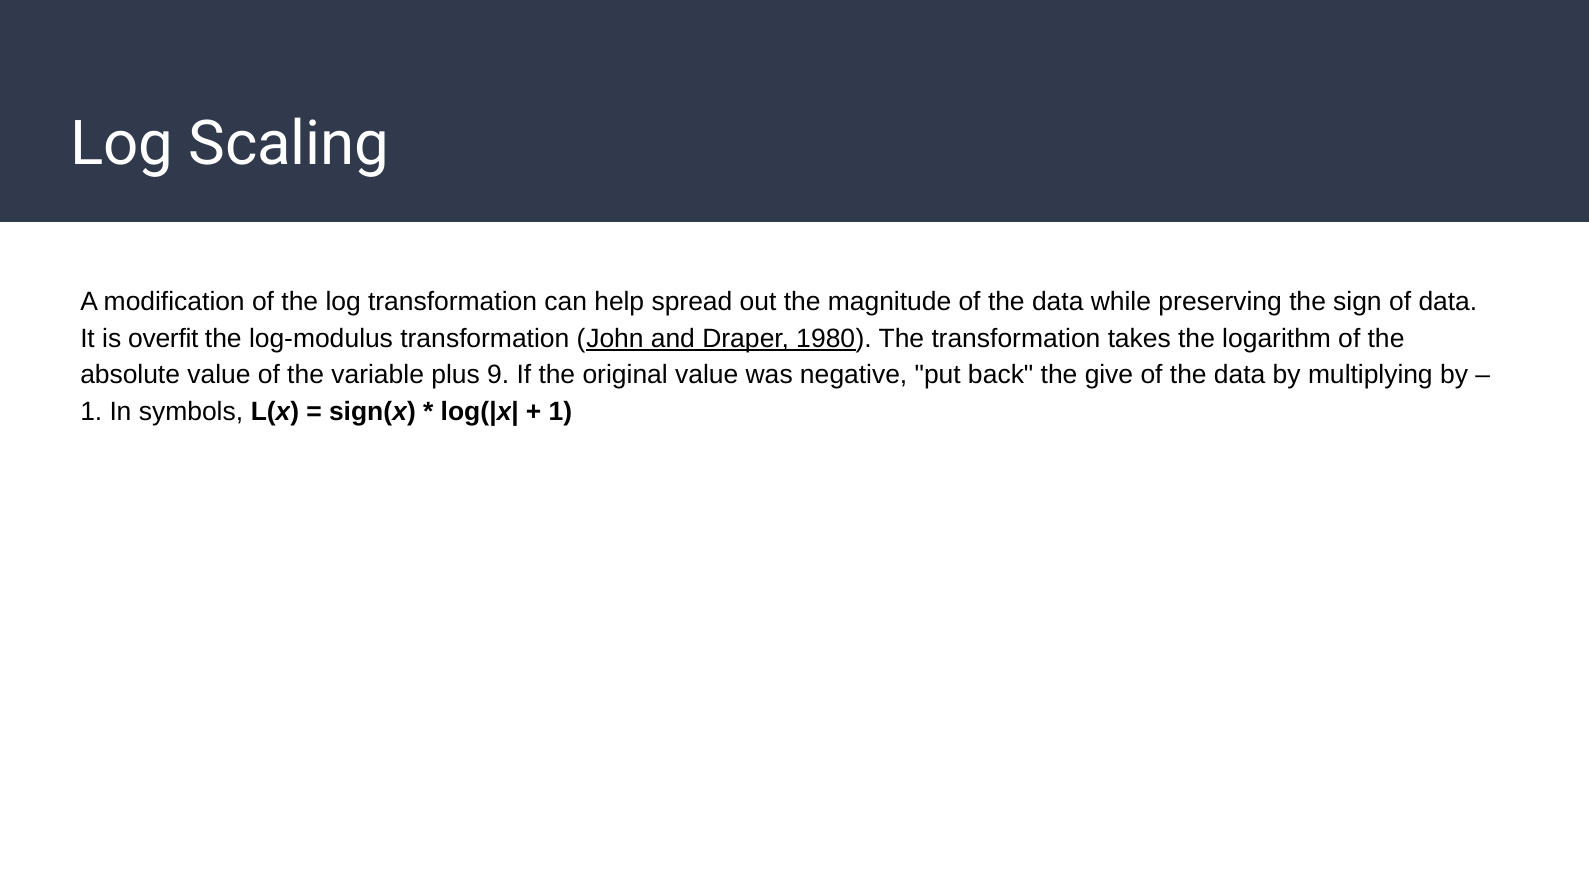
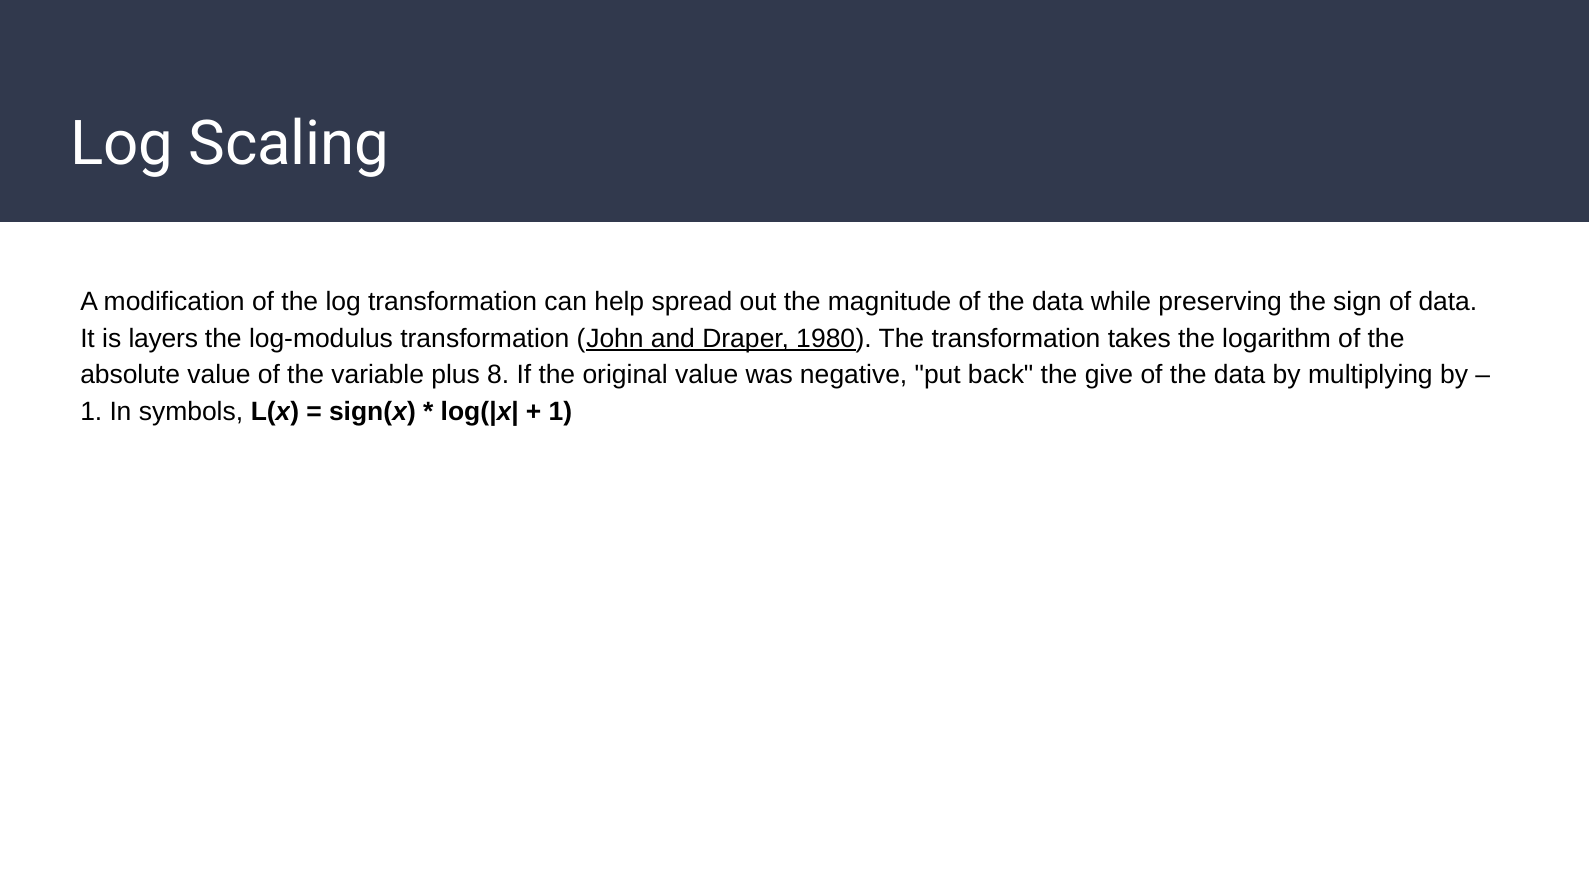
overfit: overfit -> layers (163, 338)
9: 9 -> 8 (498, 375)
